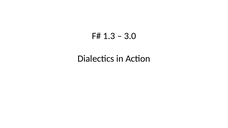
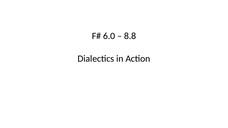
1.3: 1.3 -> 6.0 (109, 36)
3.0: 3.0 -> 8.8 (130, 36)
